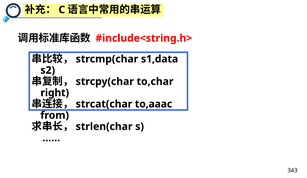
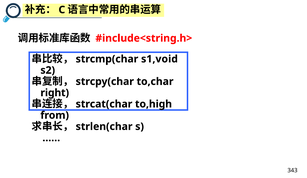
s1,data: s1,data -> s1,void (159, 59)
to,aaac: to,aaac -> to,high (154, 104)
